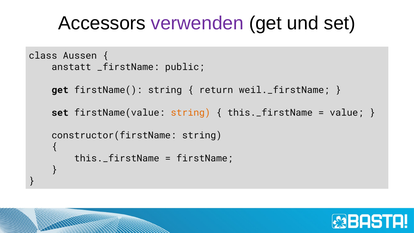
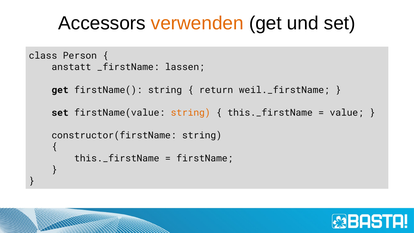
verwenden colour: purple -> orange (197, 23)
Aussen: Aussen -> Person (80, 56)
public: public -> lassen (185, 67)
